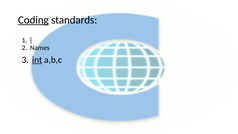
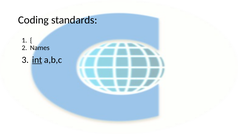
Coding underline: present -> none (33, 20)
